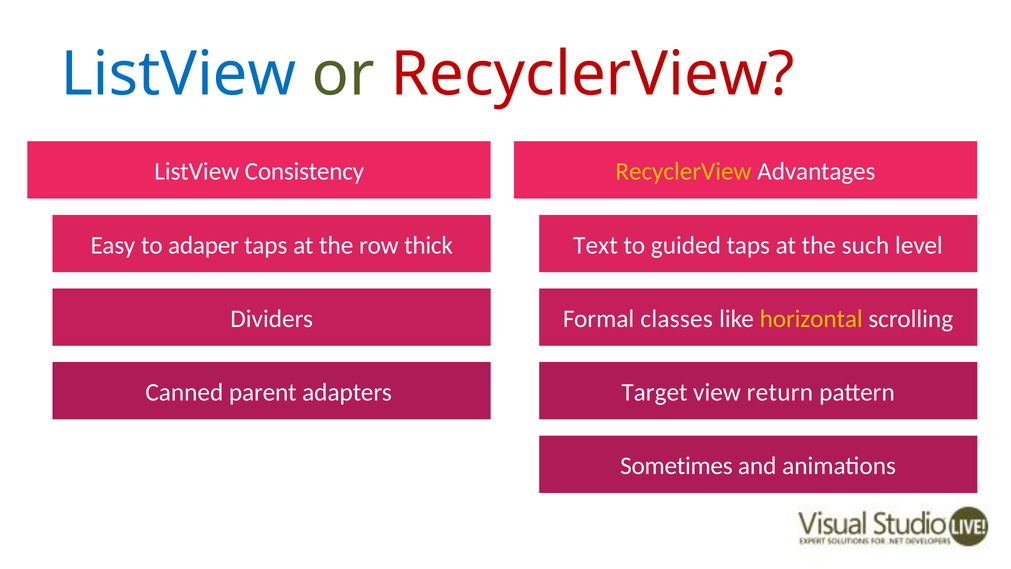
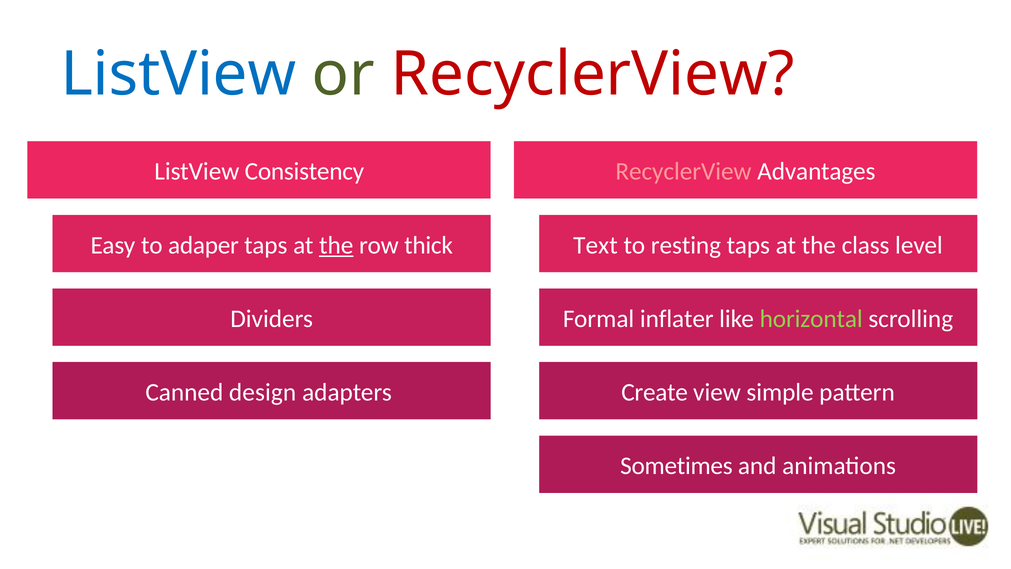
RecyclerView colour: yellow -> pink (683, 171)
the underline: none -> present (336, 245)
guided: guided -> resting (686, 245)
such: such -> class (866, 245)
classes: classes -> inflater (677, 319)
horizontal colour: yellow -> light green (811, 319)
parent: parent -> design (263, 392)
Target: Target -> Create (655, 392)
return: return -> simple (780, 392)
